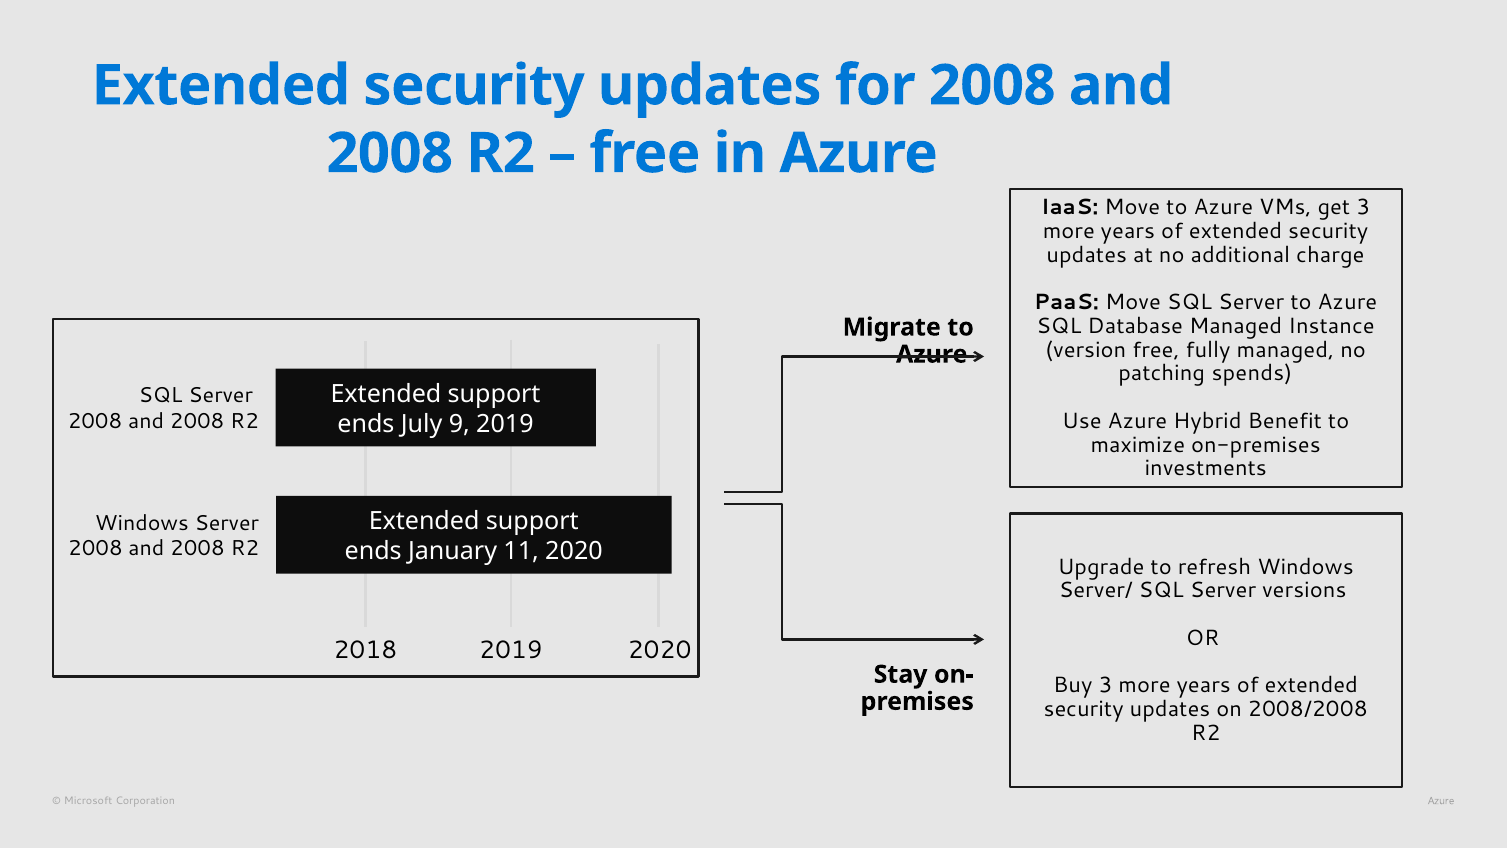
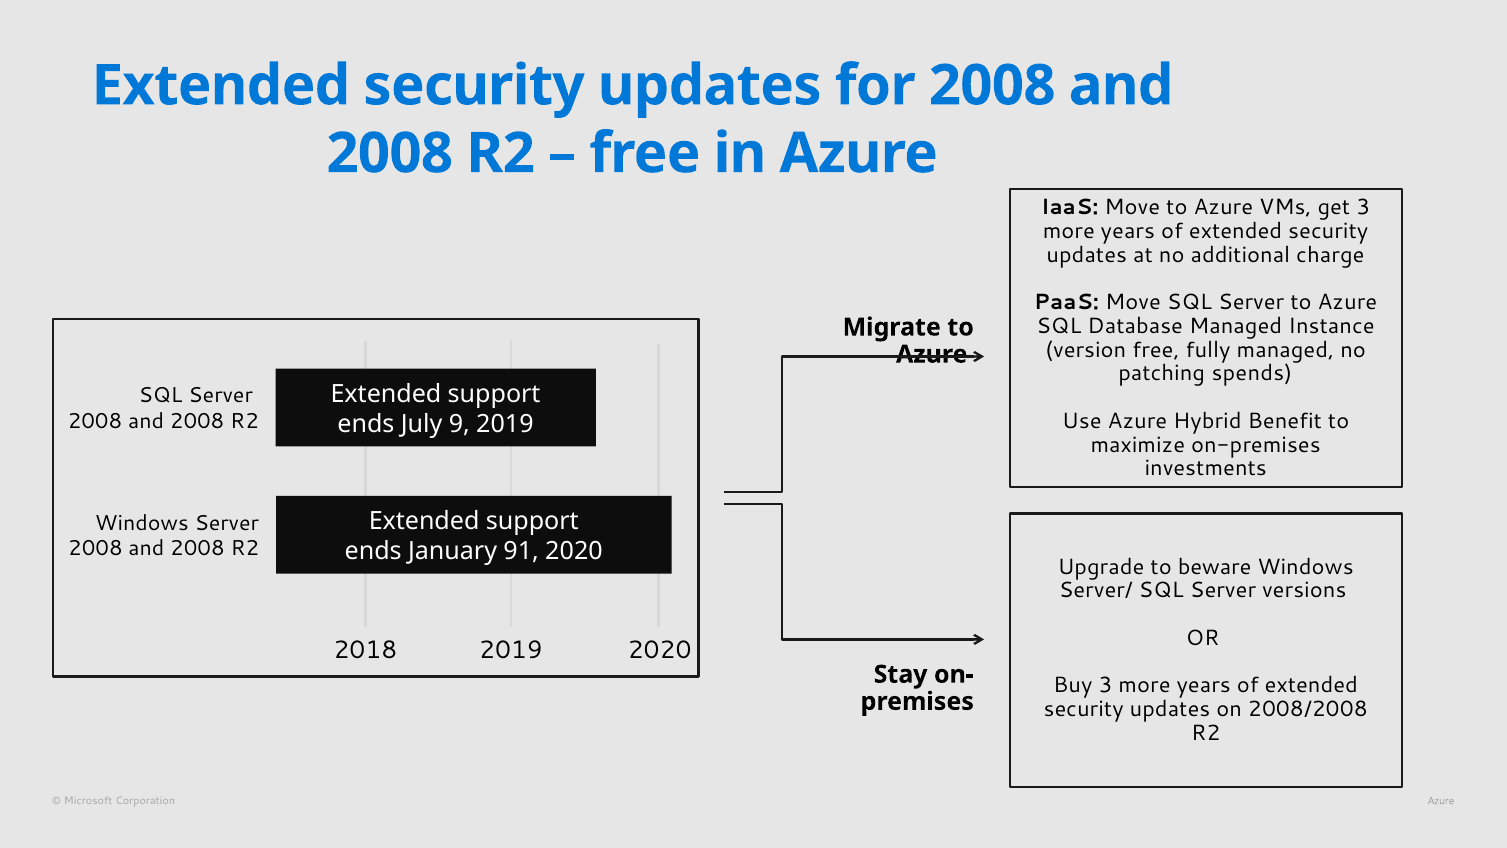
11: 11 -> 91 (521, 551)
refresh: refresh -> beware (1215, 567)
